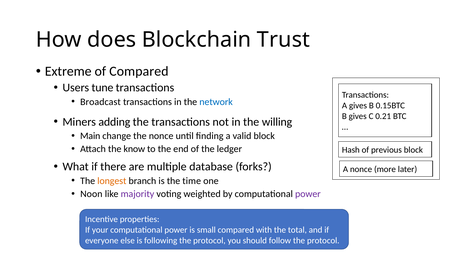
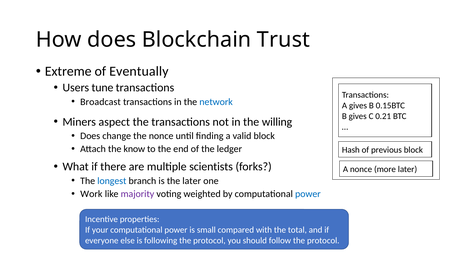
of Compared: Compared -> Eventually (139, 72)
adding: adding -> aspect (114, 122)
Main: Main -> Does (90, 136)
database: database -> scientists (211, 167)
longest colour: orange -> blue (112, 181)
the time: time -> later (192, 181)
Noon: Noon -> Work (91, 194)
power colour: purple -> blue (308, 194)
